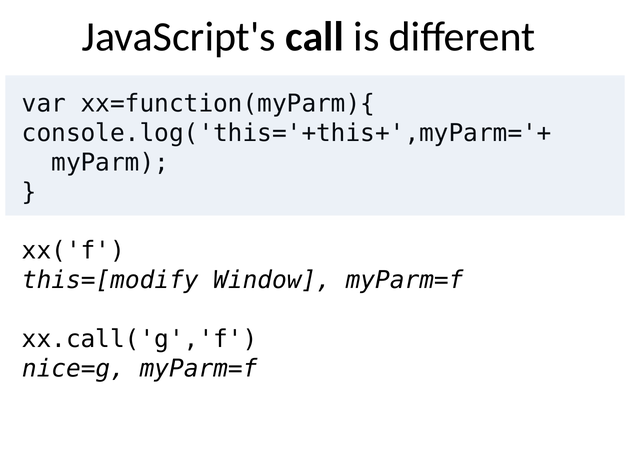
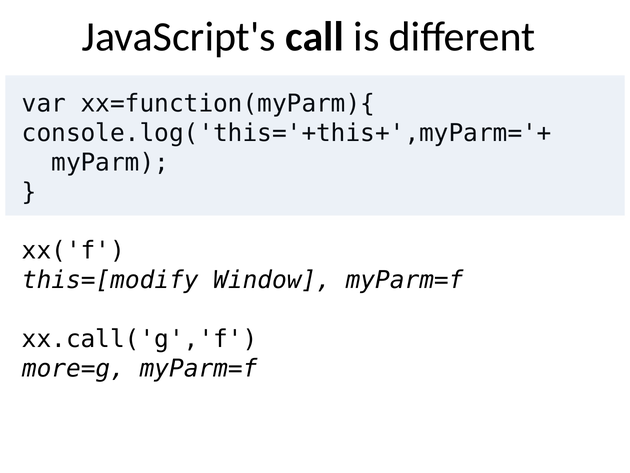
nice=g: nice=g -> more=g (73, 368)
